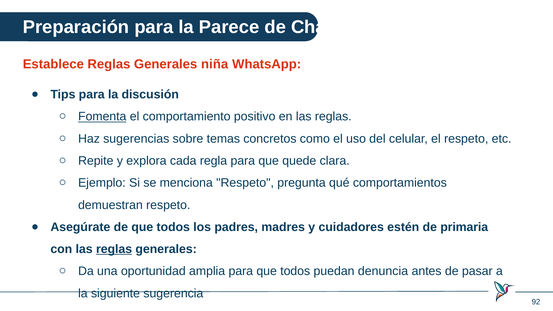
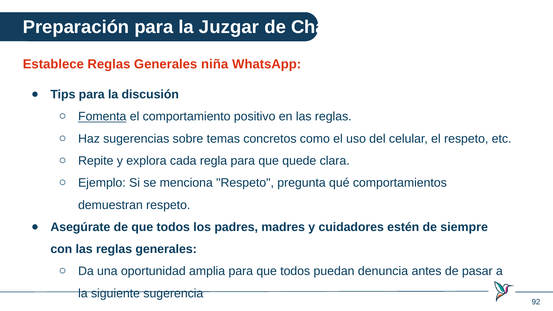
Parece: Parece -> Juzgar (229, 27)
primaria: primaria -> siempre (464, 227)
reglas underline: present -> none (114, 249)
